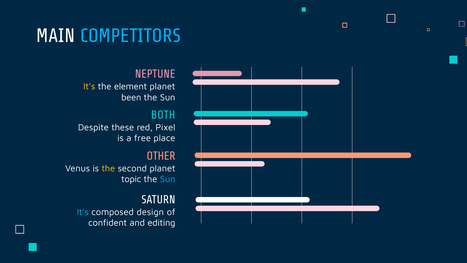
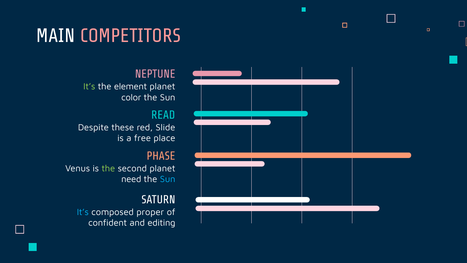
COMPETITORS colour: light blue -> pink (131, 36)
It’s colour: yellow -> light green (89, 86)
been: been -> color (131, 97)
BOTH: BOTH -> READ (163, 115)
Pixel: Pixel -> Slide (165, 127)
OTHER: OTHER -> PHASE (161, 156)
the colour: yellow -> light green (108, 168)
topic: topic -> need (131, 179)
design: design -> proper (150, 212)
